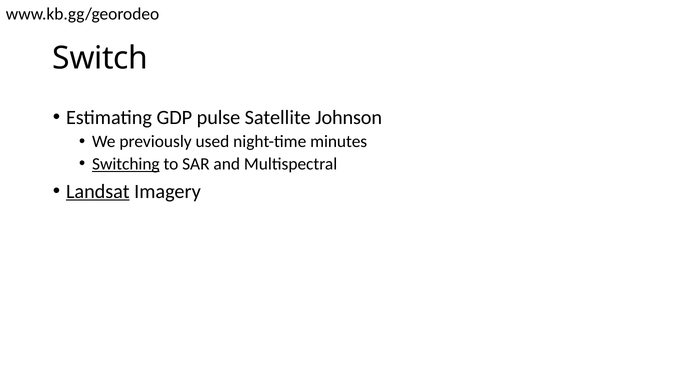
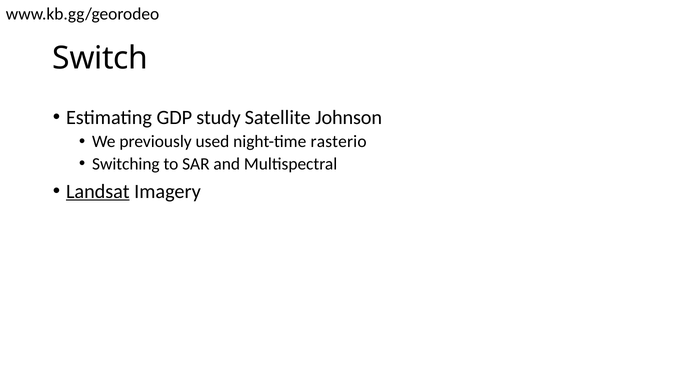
pulse: pulse -> study (219, 118)
minutes: minutes -> rasterio (339, 141)
Switching underline: present -> none (126, 164)
